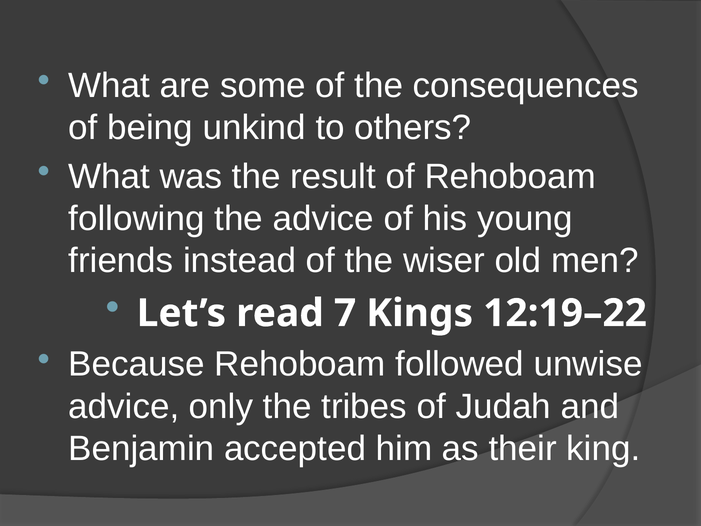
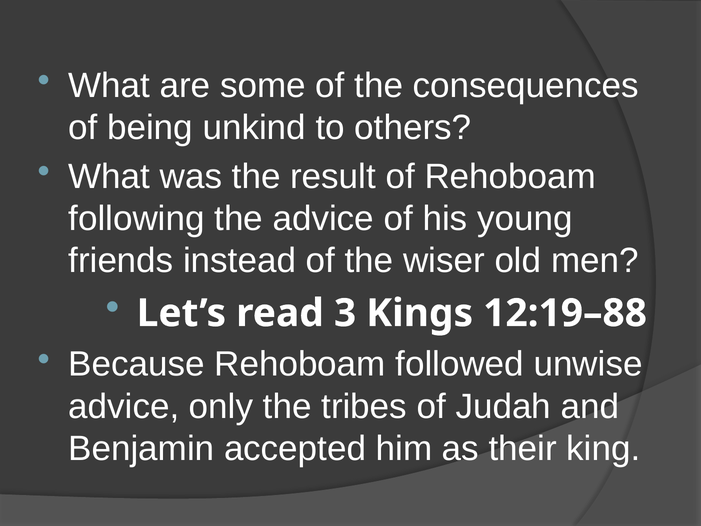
7: 7 -> 3 (345, 313)
12:19–22: 12:19–22 -> 12:19–88 (565, 313)
